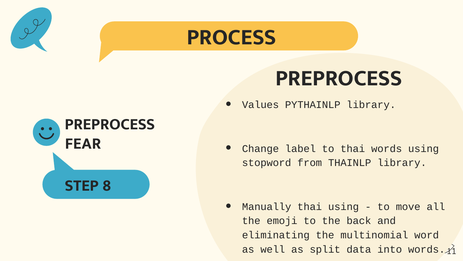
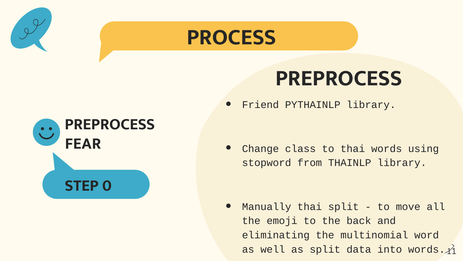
Values: Values -> Friend (261, 105)
label: label -> class (300, 148)
8: 8 -> 0 (107, 185)
thai using: using -> split (344, 206)
